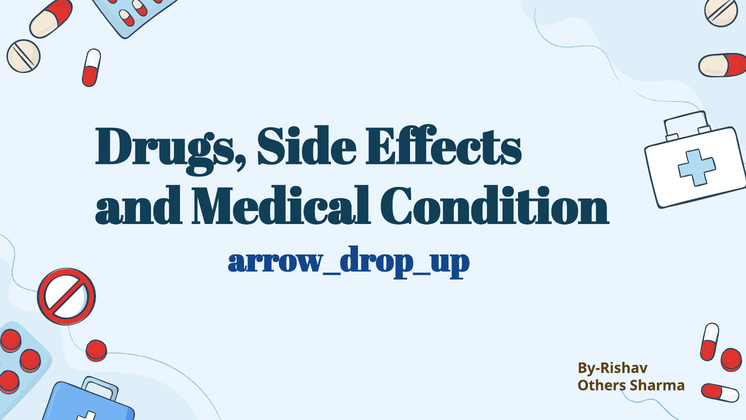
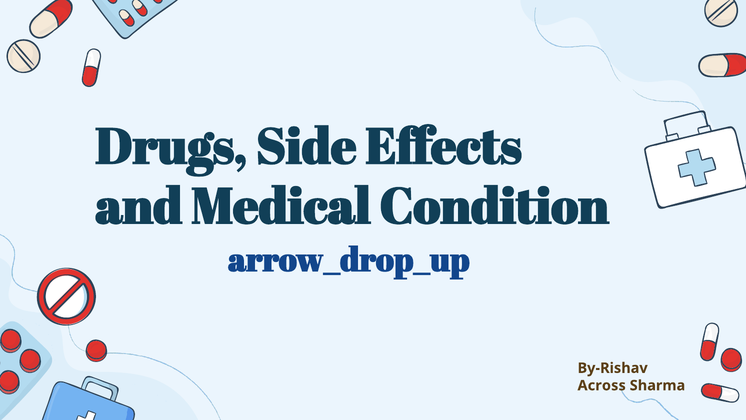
Others: Others -> Across (602, 385)
